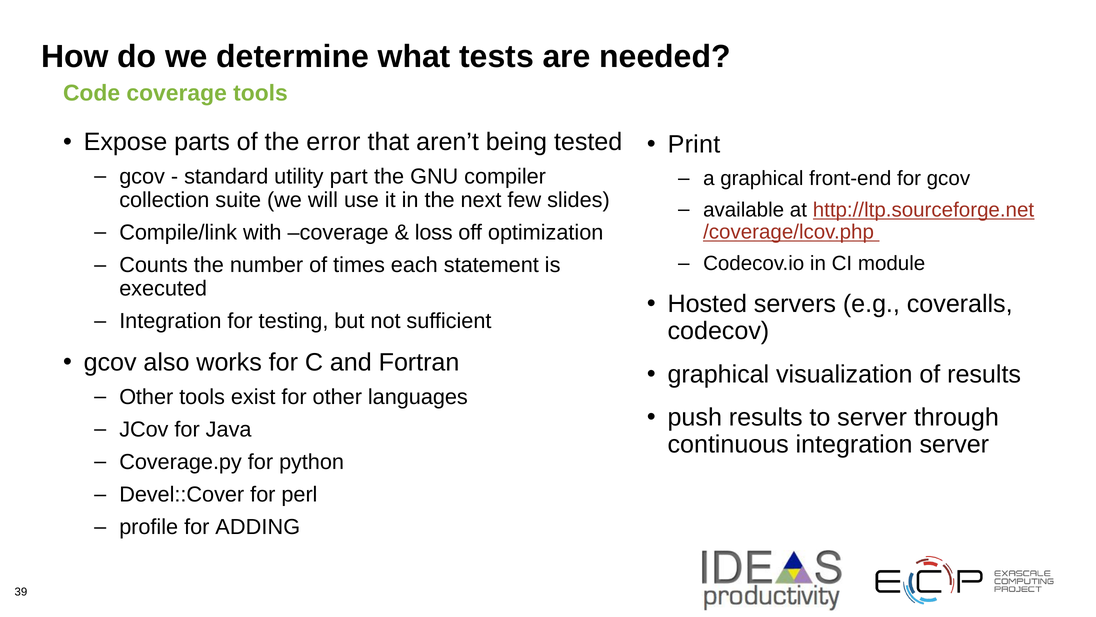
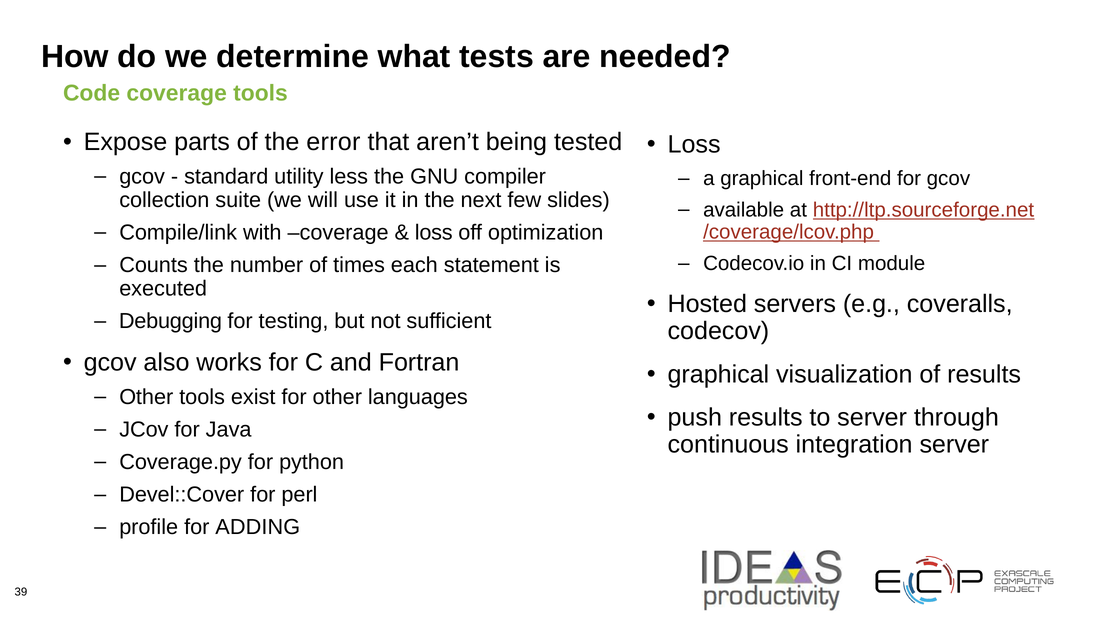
Print: Print -> Loss (694, 145)
part: part -> less (349, 177)
Integration: Integration -> Debugging (170, 321)
